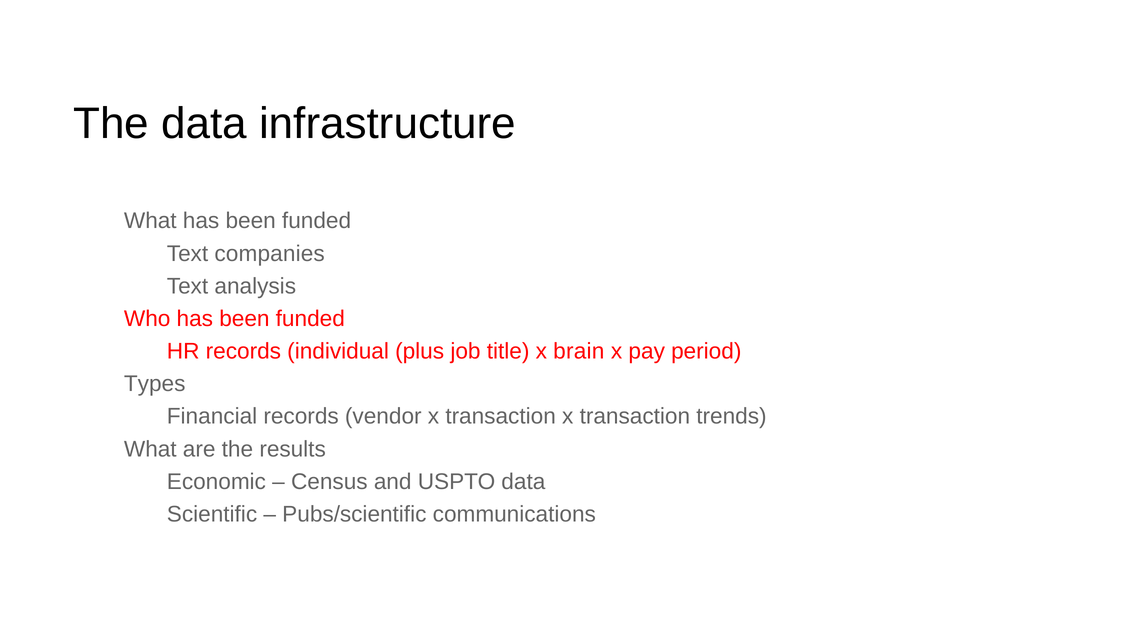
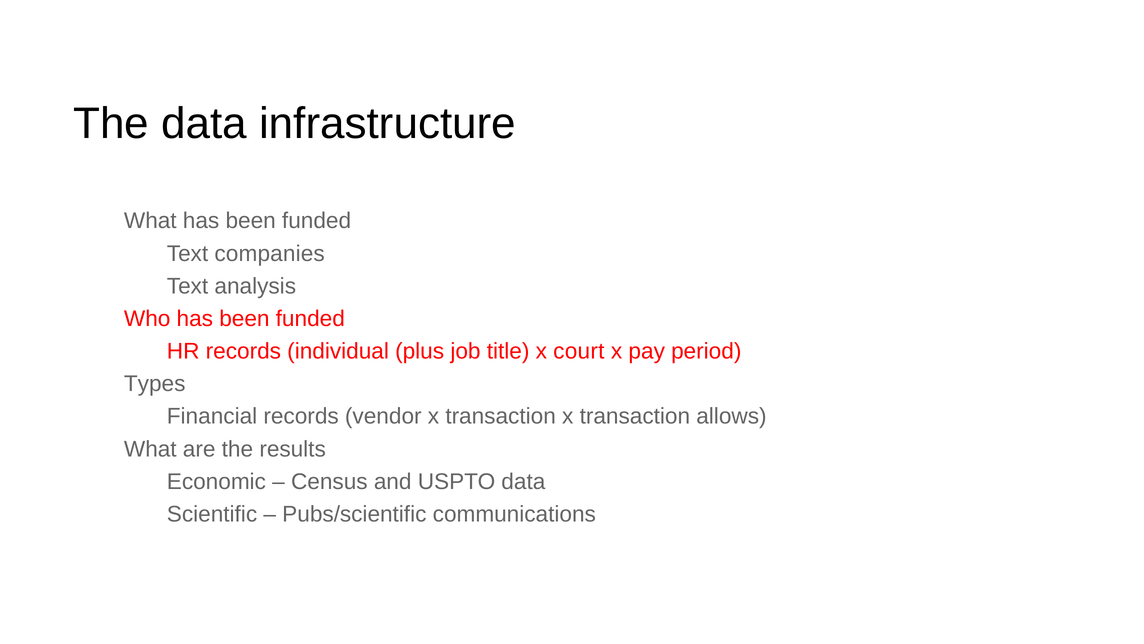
brain: brain -> court (579, 351)
trends: trends -> allows (731, 416)
